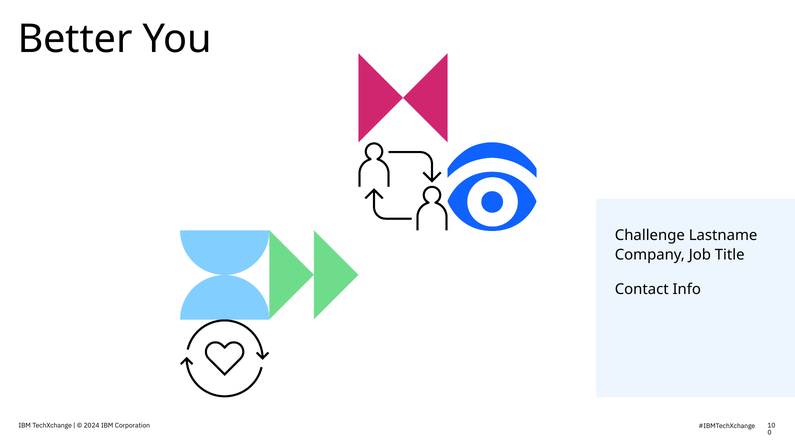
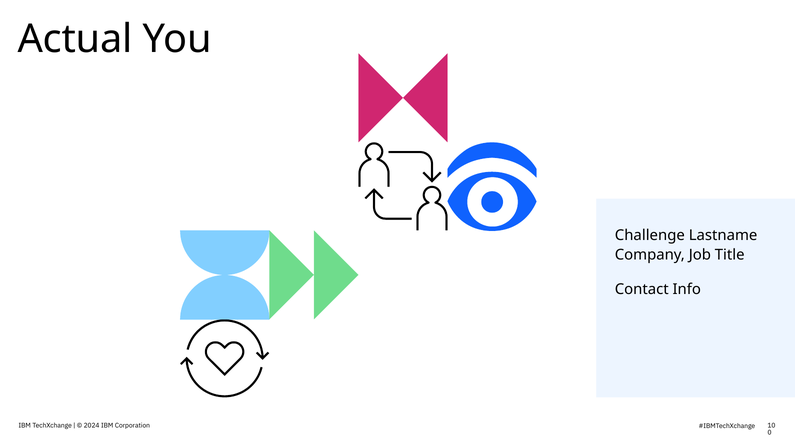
Better: Better -> Actual (75, 39)
